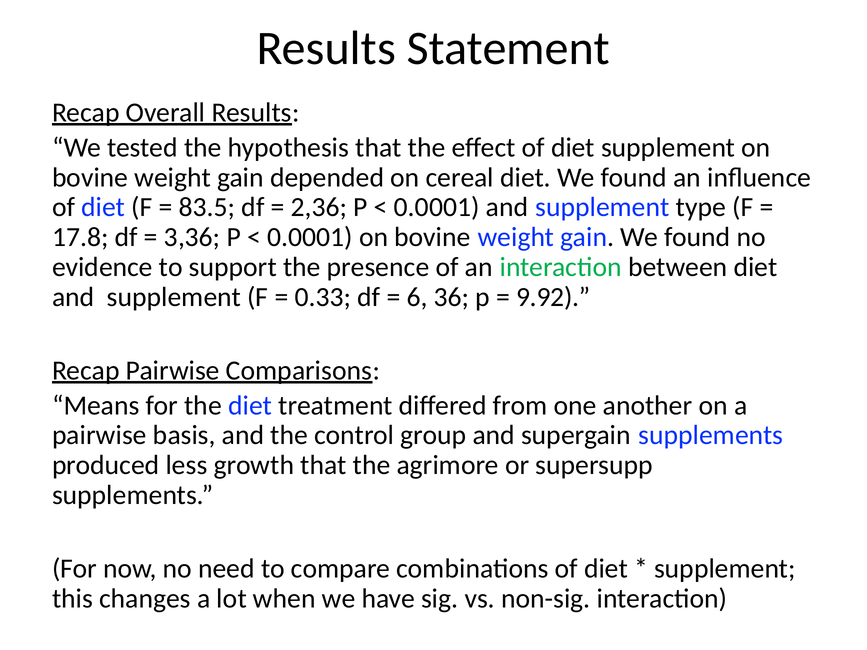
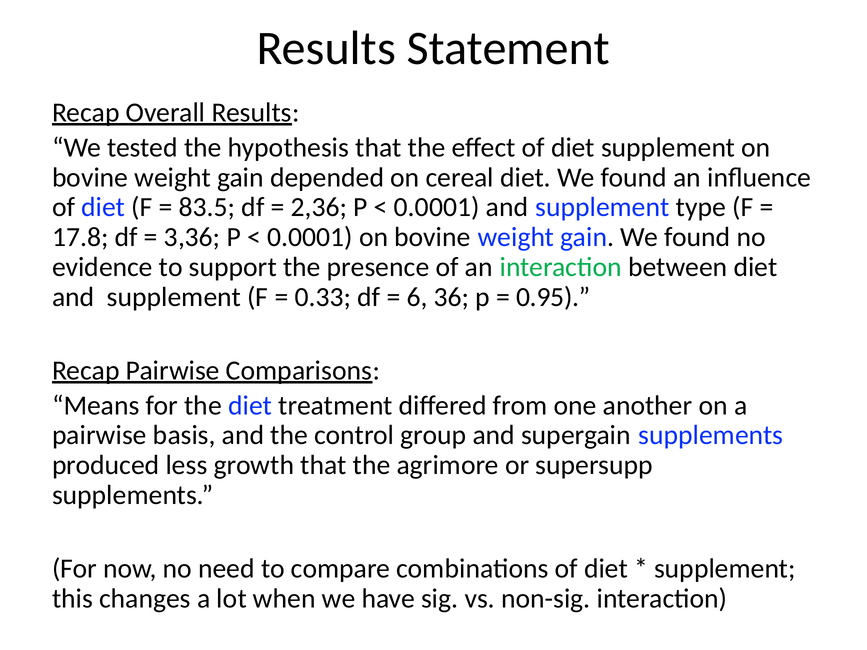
9.92: 9.92 -> 0.95 (553, 297)
